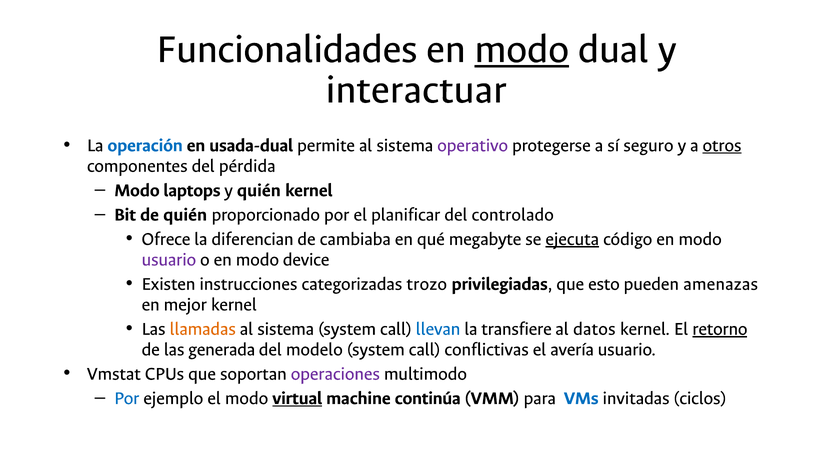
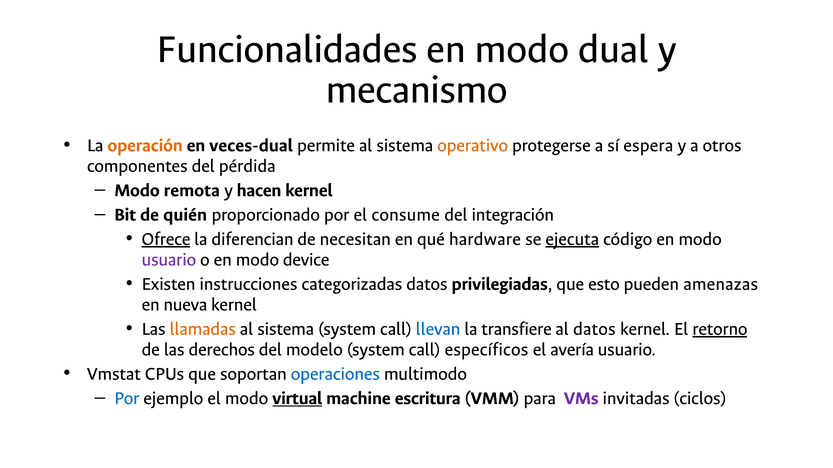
modo underline: present -> none (522, 48)
interactuar: interactuar -> mecanismo (417, 89)
operación colour: blue -> orange (145, 145)
usada-dual: usada-dual -> veces-dual (251, 145)
operativo colour: purple -> orange (473, 145)
seguro: seguro -> espera (648, 145)
otros underline: present -> none (722, 145)
laptops: laptops -> remota (192, 190)
y quién: quién -> hacen (259, 190)
planificar: planificar -> consume (406, 215)
controlado: controlado -> integración (513, 215)
Ofrece underline: none -> present (166, 239)
cambiaba: cambiaba -> necesitan (355, 239)
megabyte: megabyte -> hardware (485, 239)
categorizadas trozo: trozo -> datos (427, 284)
mejor: mejor -> nueva (185, 304)
generada: generada -> derechos (222, 349)
conflictivas: conflictivas -> específicos (486, 349)
operaciones colour: purple -> blue (335, 374)
continúa: continúa -> escritura (428, 398)
VMs colour: blue -> purple (581, 398)
